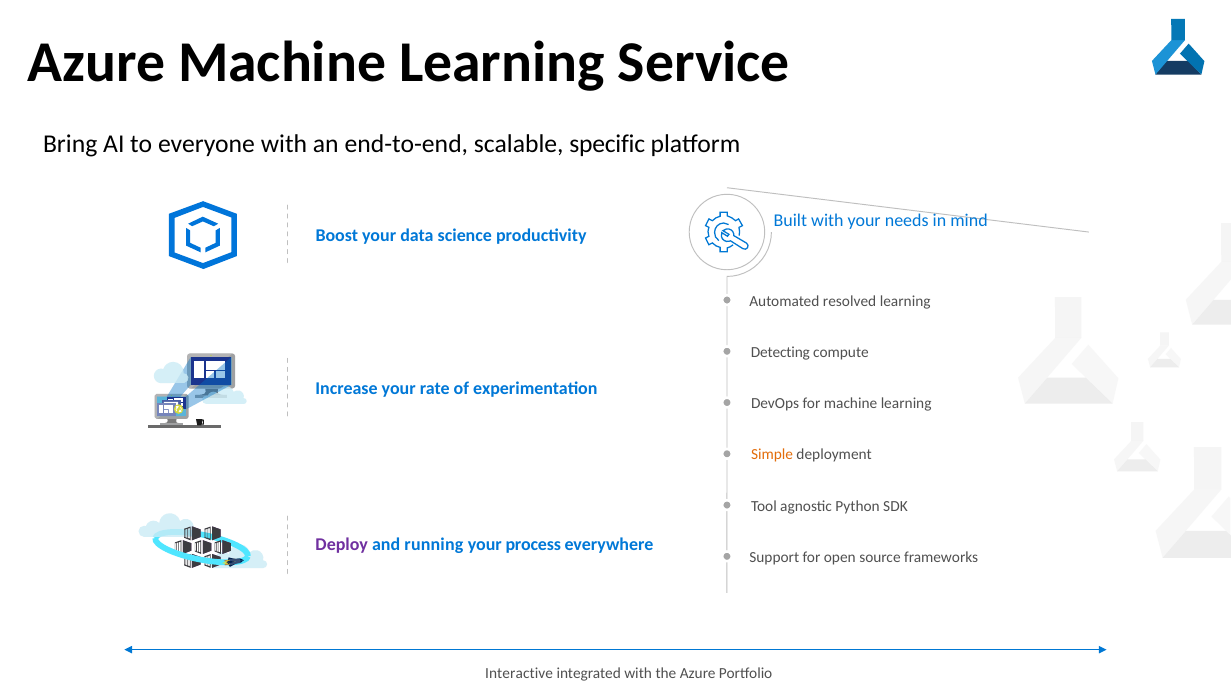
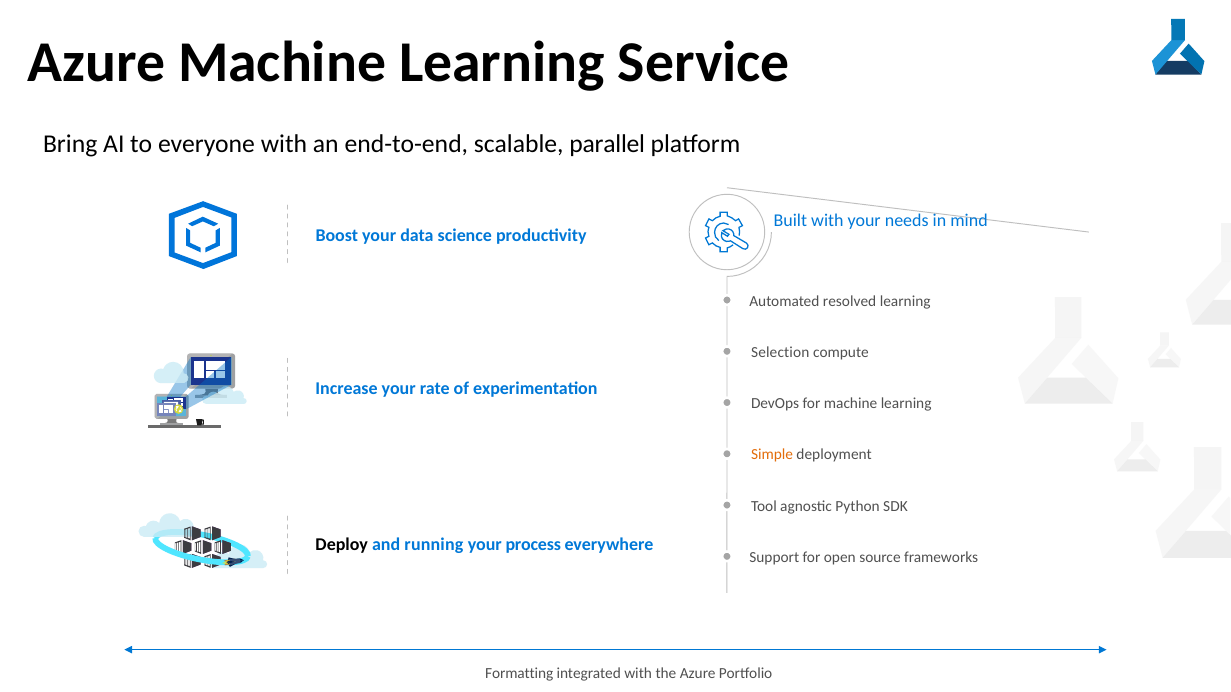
specific: specific -> parallel (607, 145)
Detecting: Detecting -> Selection (780, 353)
Deploy colour: purple -> black (342, 545)
Interactive: Interactive -> Formatting (519, 674)
